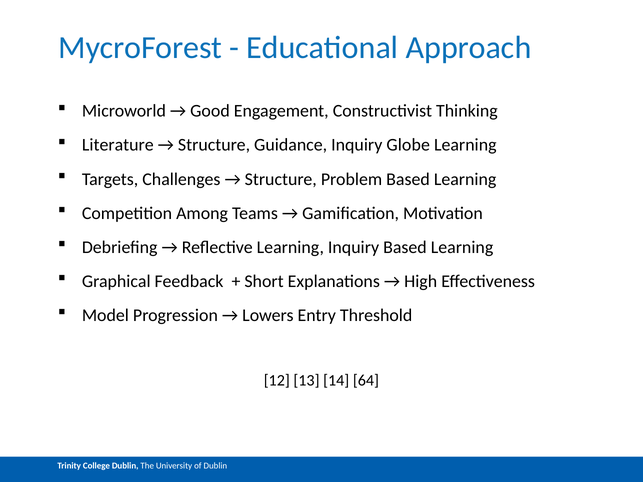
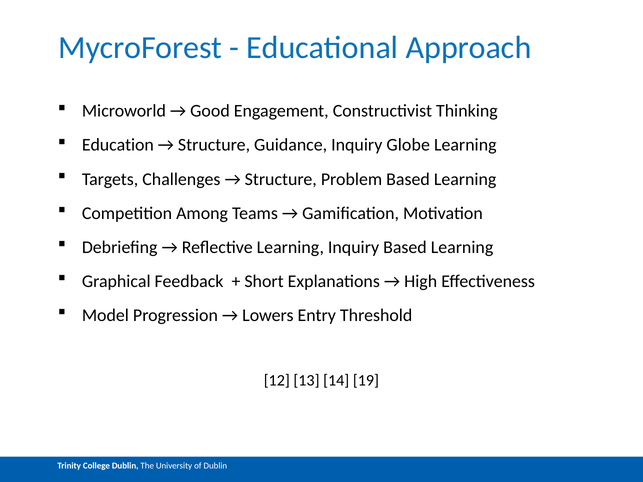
Literature: Literature -> Education (118, 145)
64: 64 -> 19 (366, 380)
